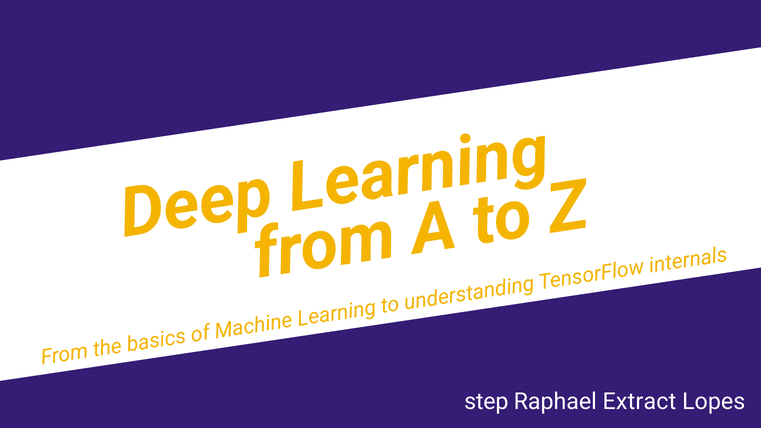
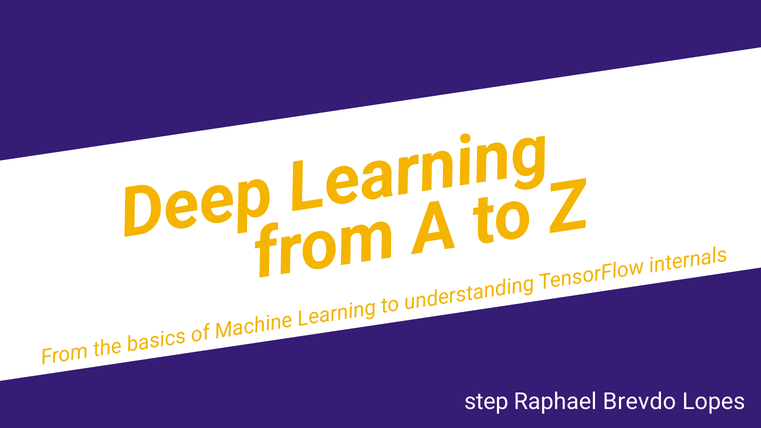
Extract: Extract -> Brevdo (639, 402)
